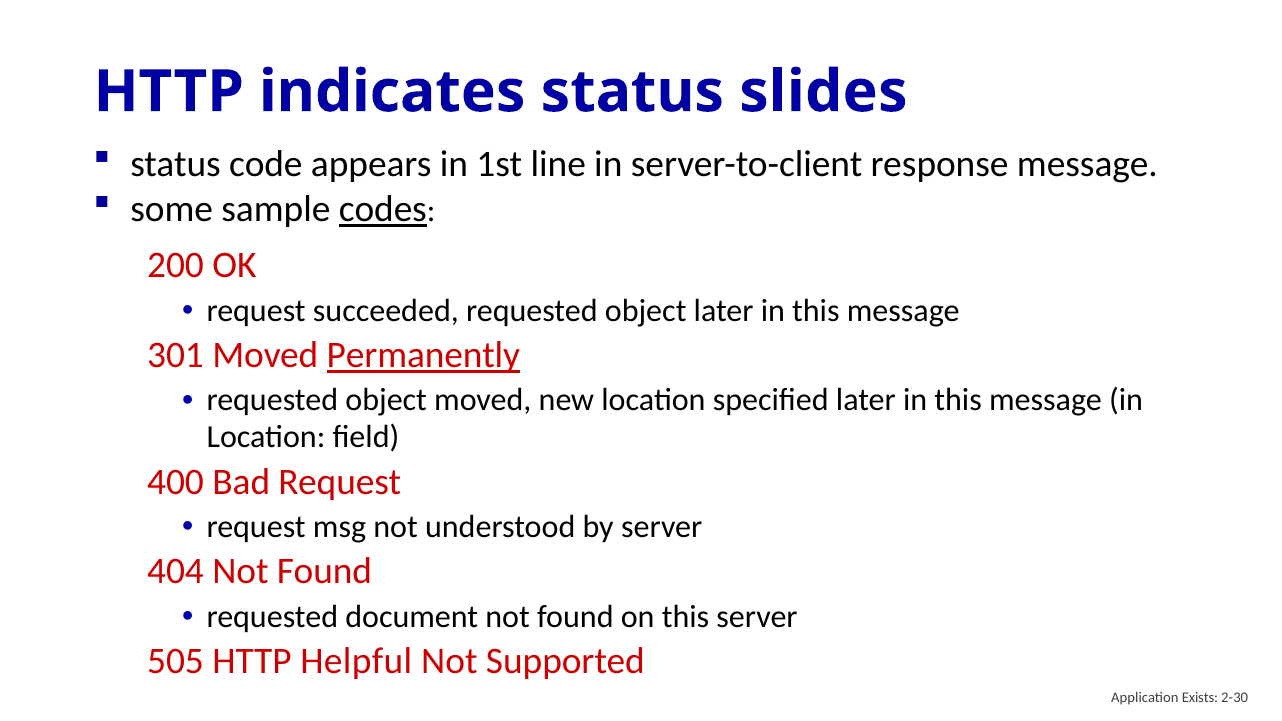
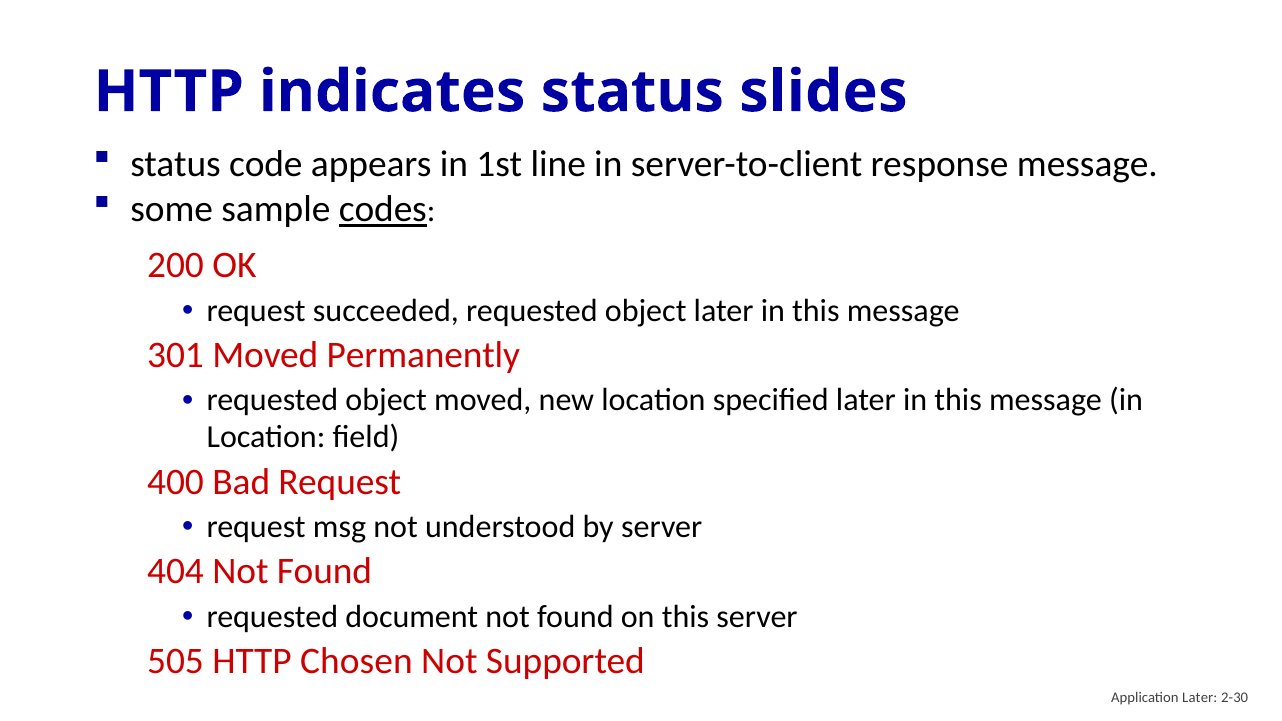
Permanently underline: present -> none (423, 355)
Helpful: Helpful -> Chosen (356, 662)
Application Exists: Exists -> Later (1200, 697)
